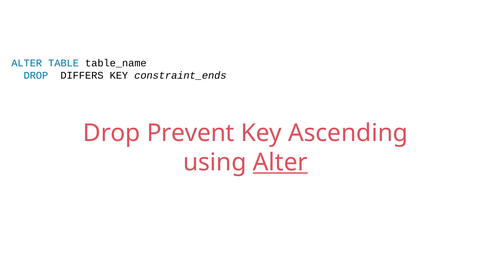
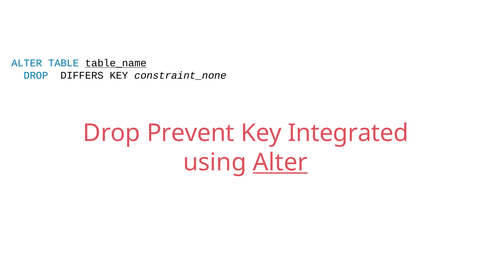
table_name underline: none -> present (116, 63)
constraint_ends: constraint_ends -> constraint_none (180, 75)
Ascending: Ascending -> Integrated (348, 133)
